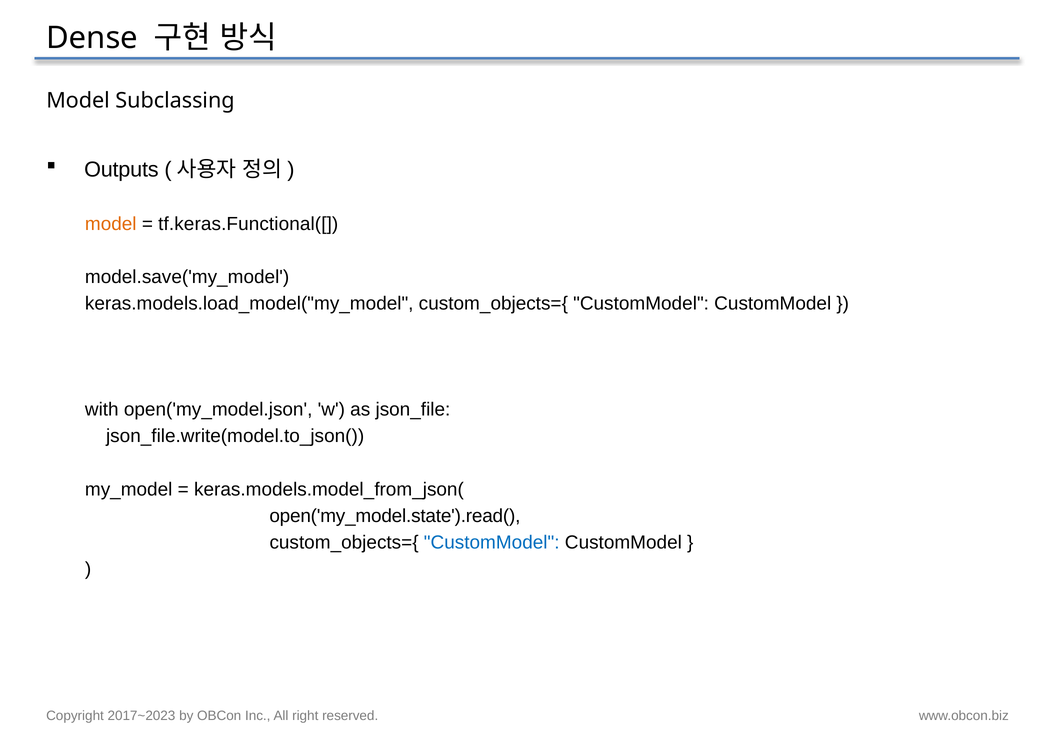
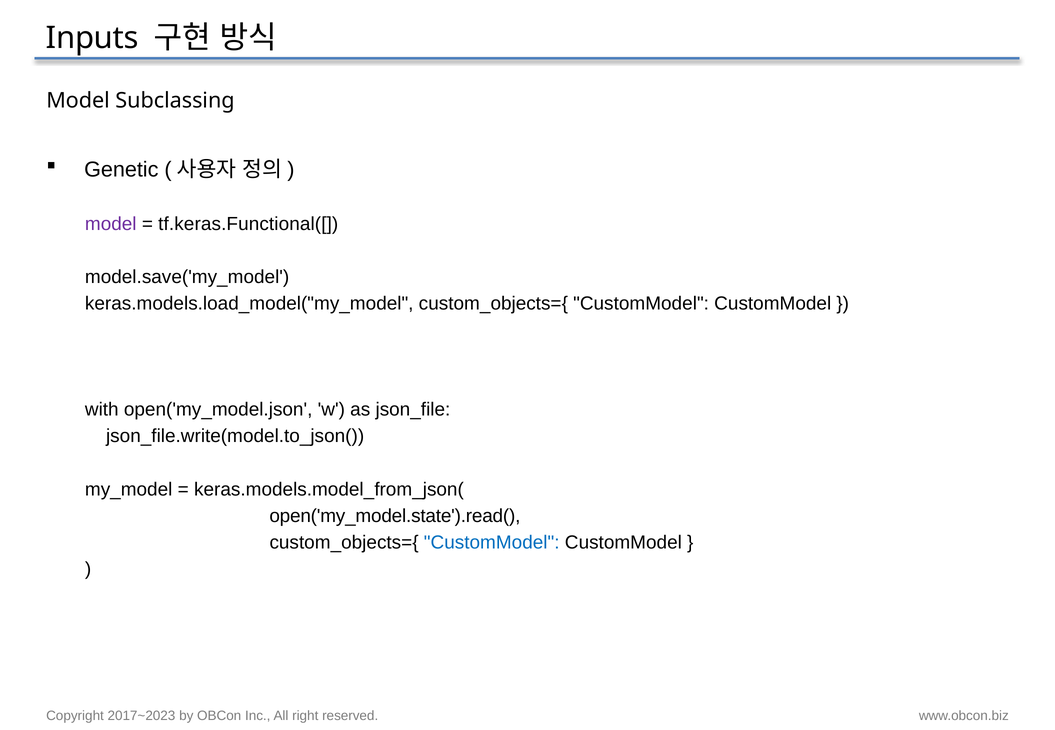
Dense: Dense -> Inputs (92, 38)
Outputs: Outputs -> Genetic (121, 170)
model colour: orange -> purple (111, 224)
